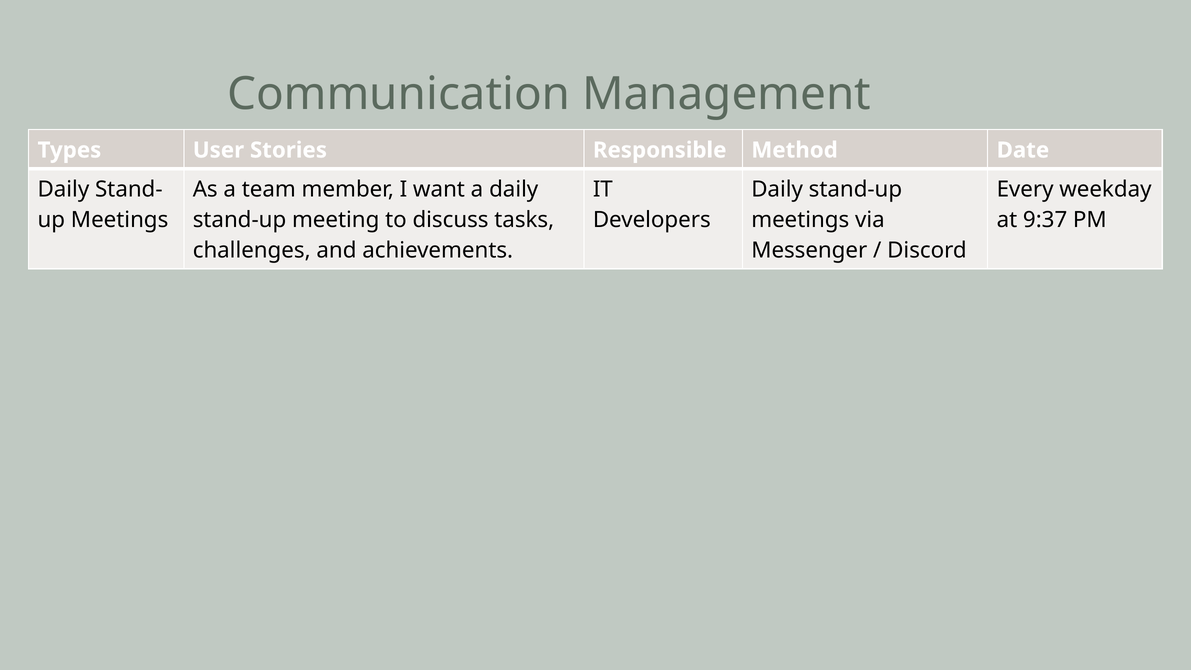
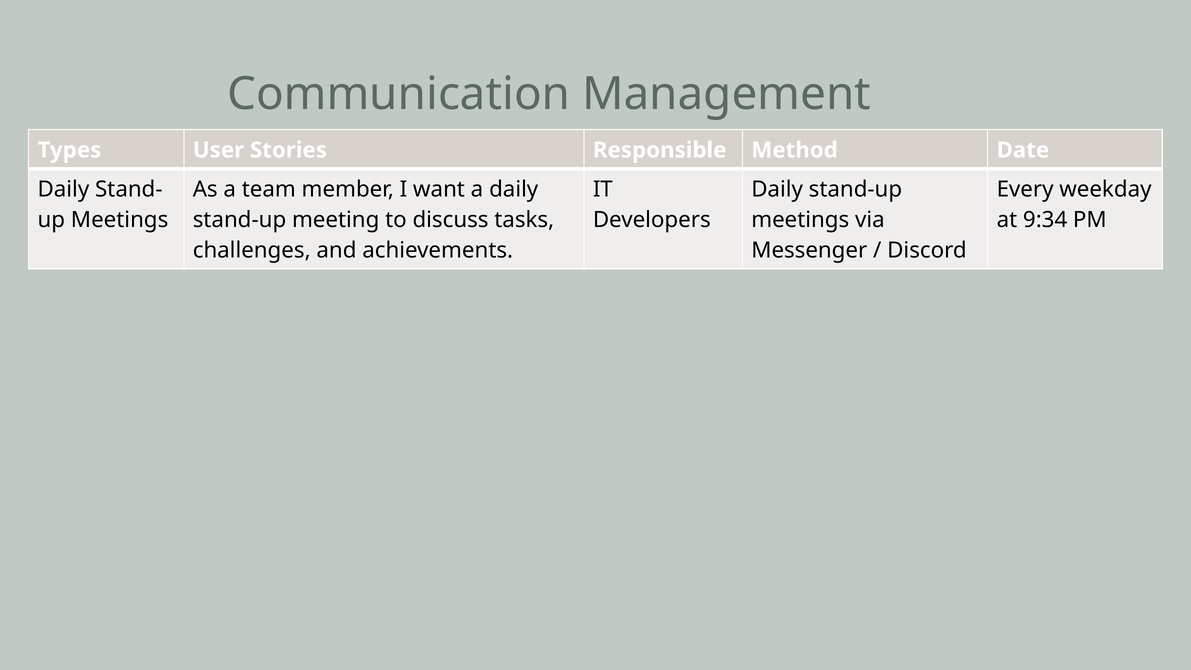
9:37: 9:37 -> 9:34 (1045, 220)
